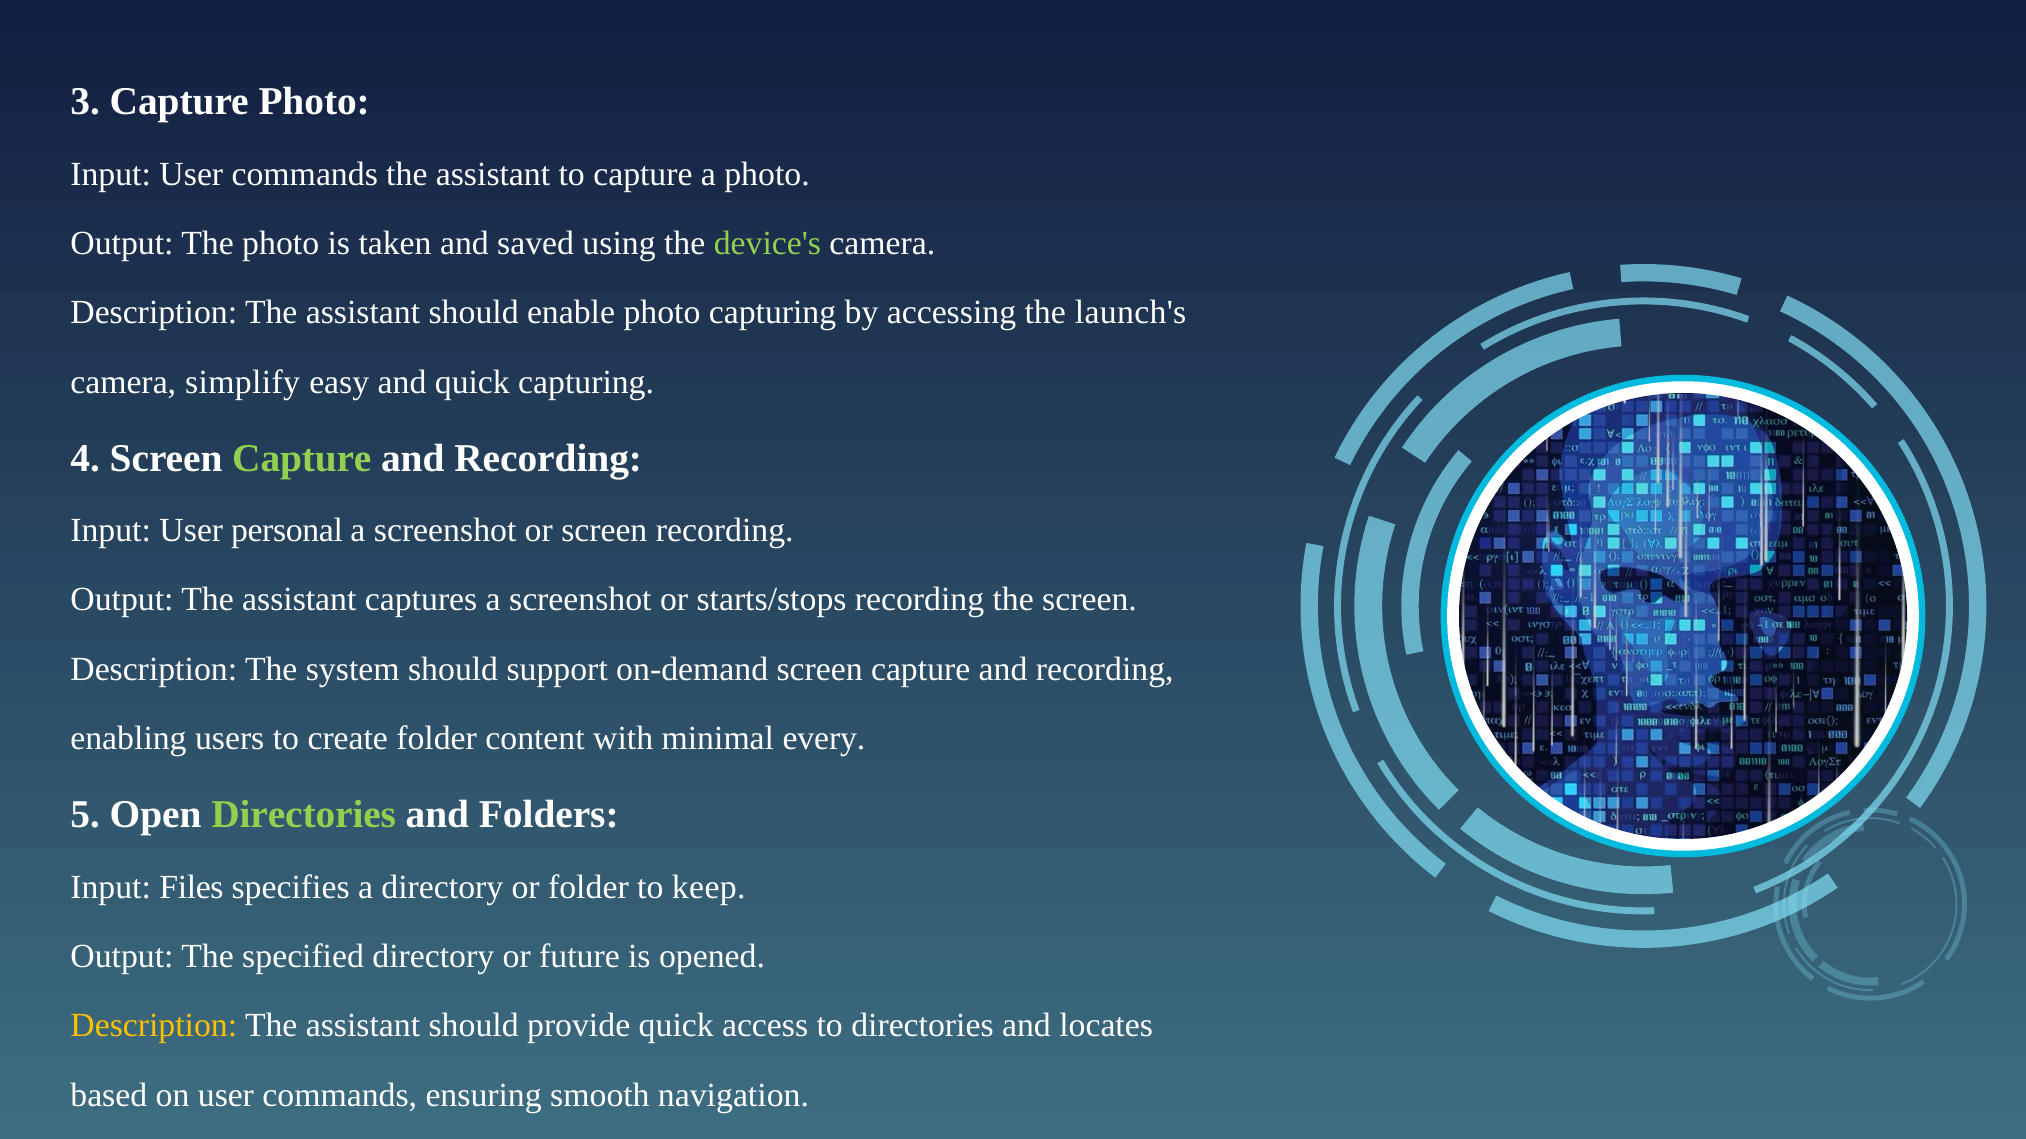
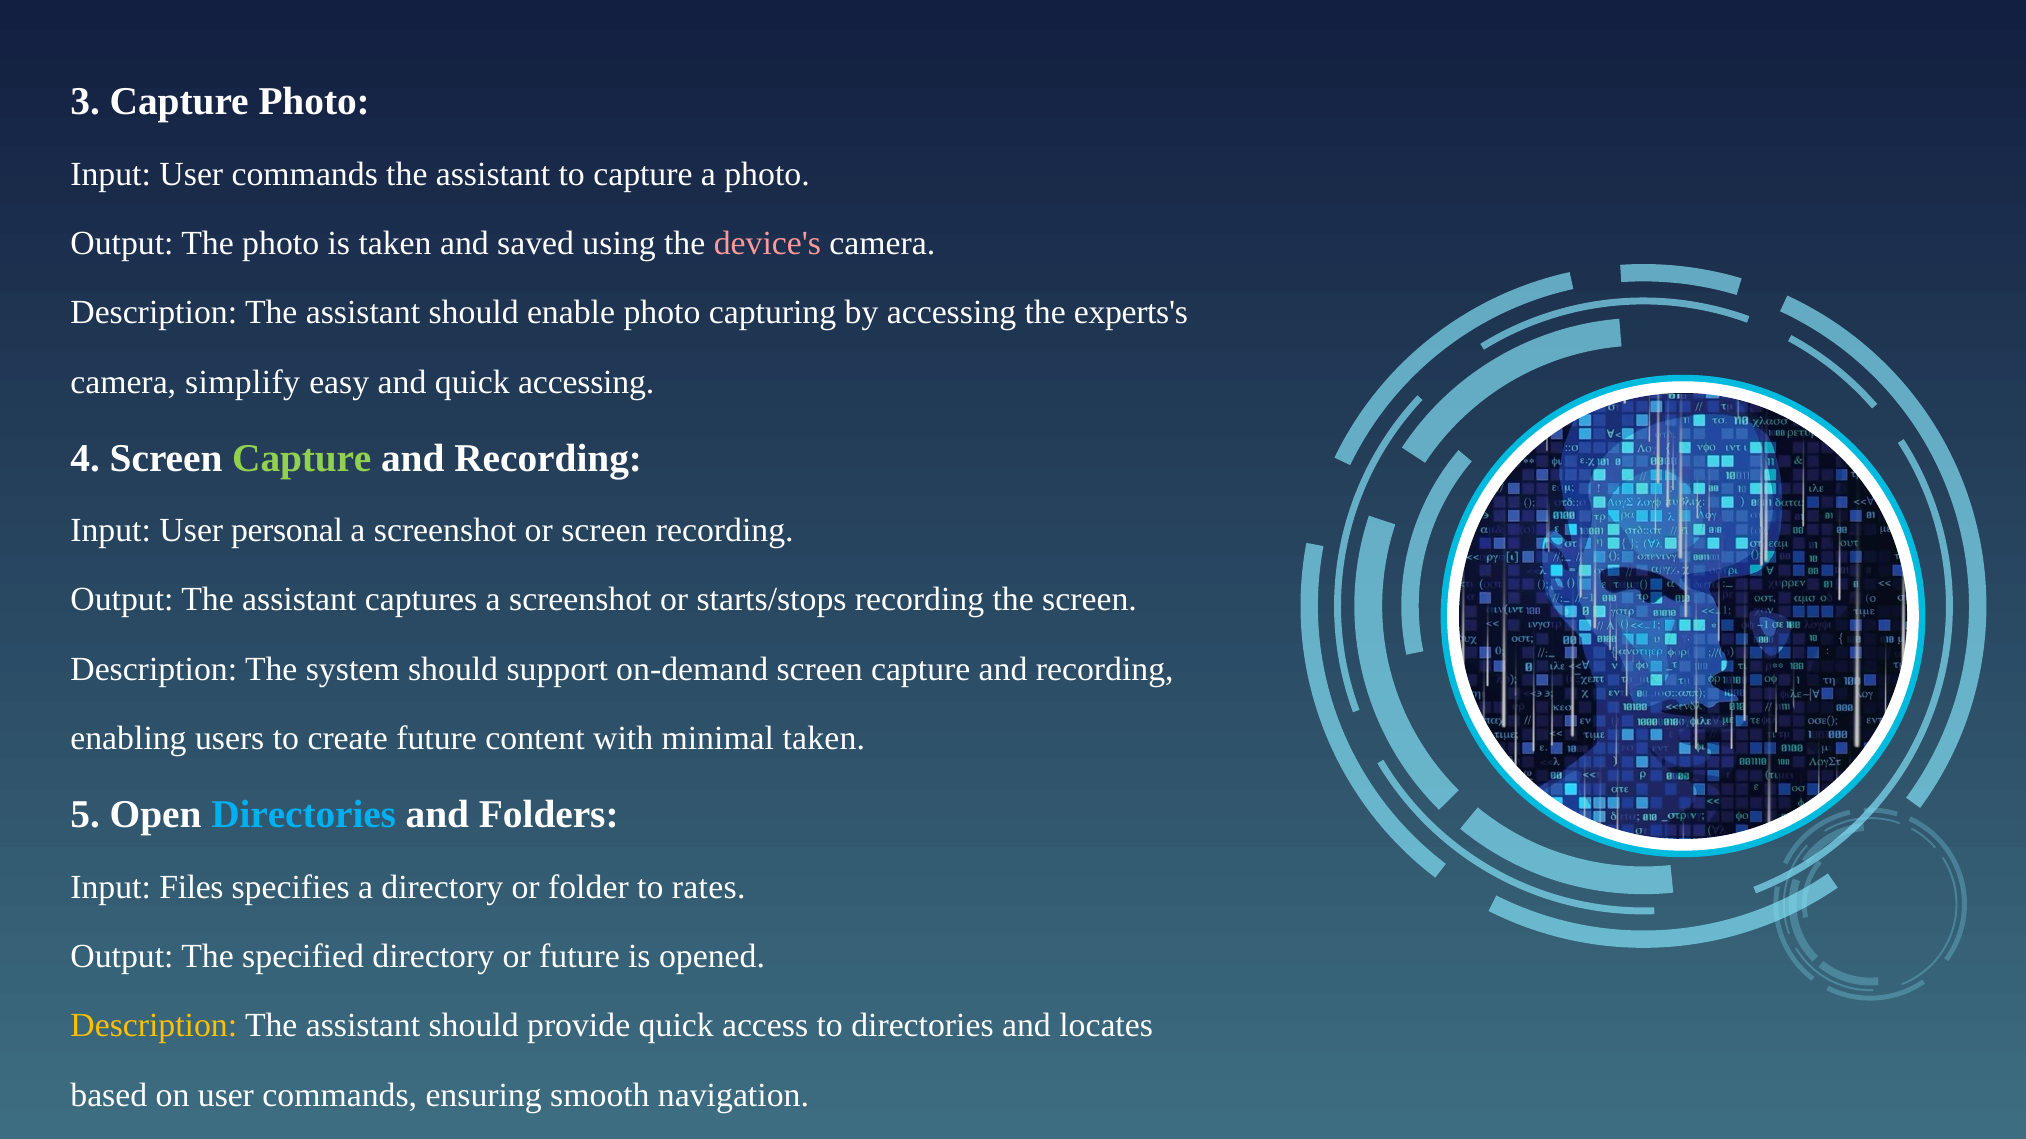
device's colour: light green -> pink (767, 243)
launch's: launch's -> experts's (1131, 313)
quick capturing: capturing -> accessing (586, 382)
create folder: folder -> future (437, 739)
minimal every: every -> taken (824, 739)
Directories colour: light green -> light blue (304, 815)
keep: keep -> rates (709, 887)
